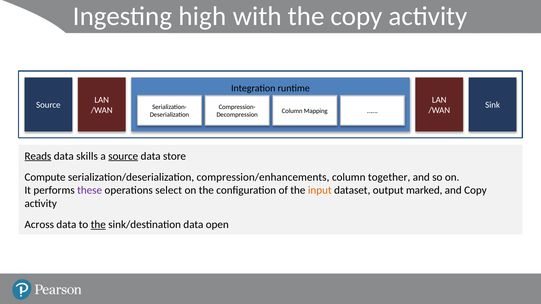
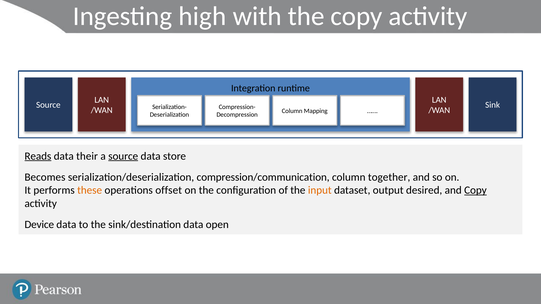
skills: skills -> their (87, 156)
Compute: Compute -> Becomes (45, 177)
compression/enhancements: compression/enhancements -> compression/communication (263, 177)
these colour: purple -> orange (90, 191)
select: select -> offset (169, 191)
marked: marked -> desired (424, 191)
Copy underline: none -> present (475, 191)
Across: Across -> Device (39, 225)
the underline: present -> none (98, 225)
